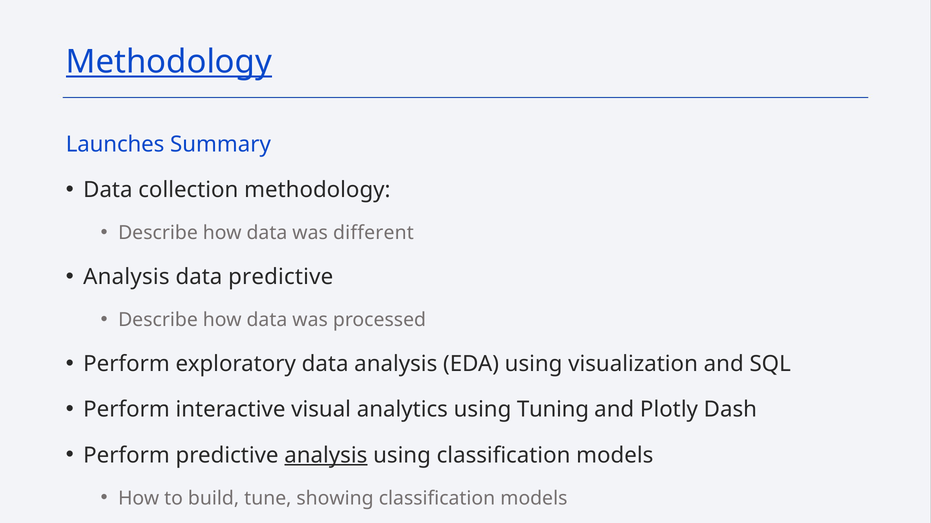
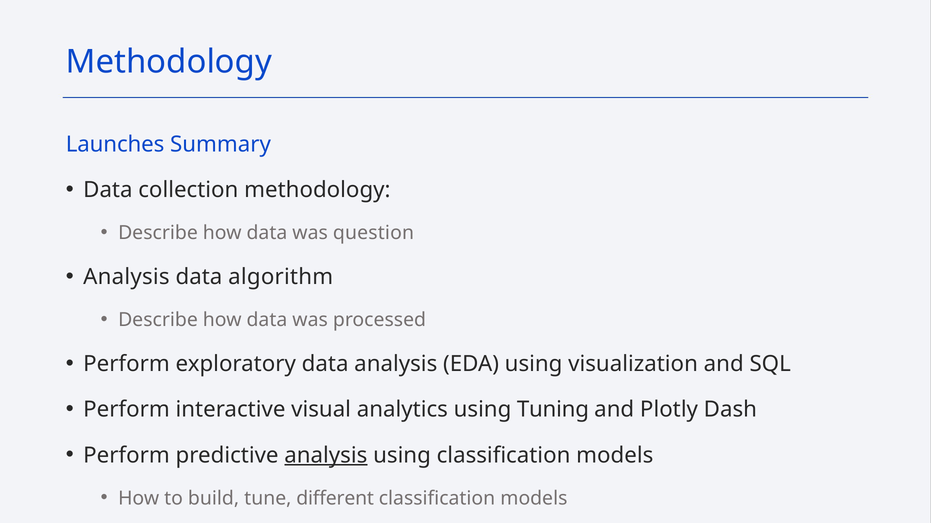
Methodology underline: present -> none (169, 62)
different: different -> question (373, 233)
data predictive: predictive -> algorithm (281, 277)
showing: showing -> different (335, 499)
